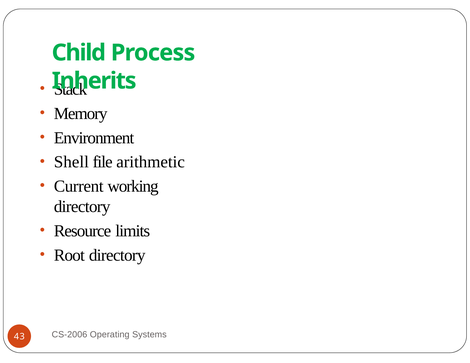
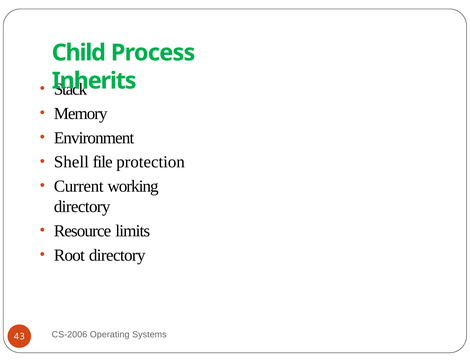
arithmetic: arithmetic -> protection (151, 162)
